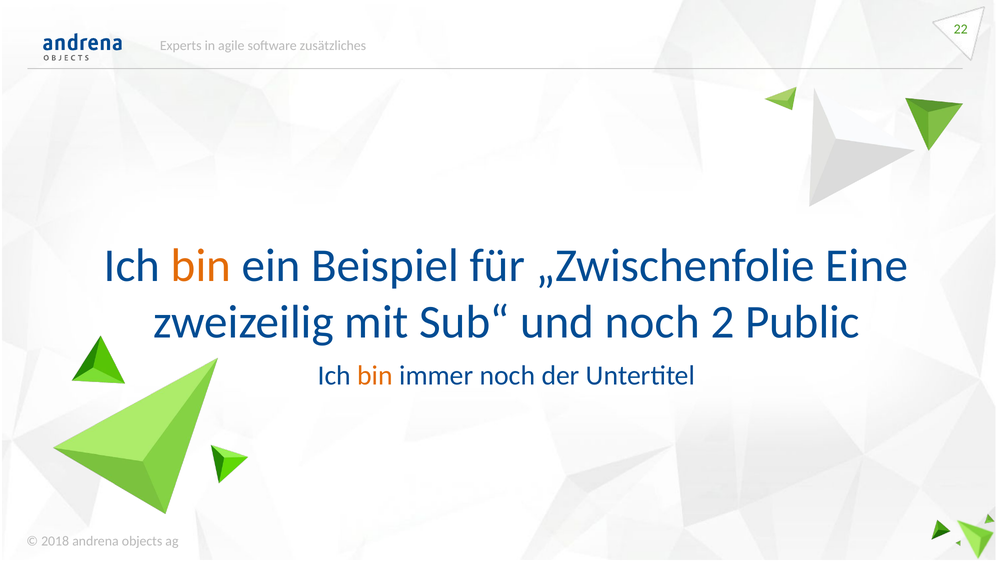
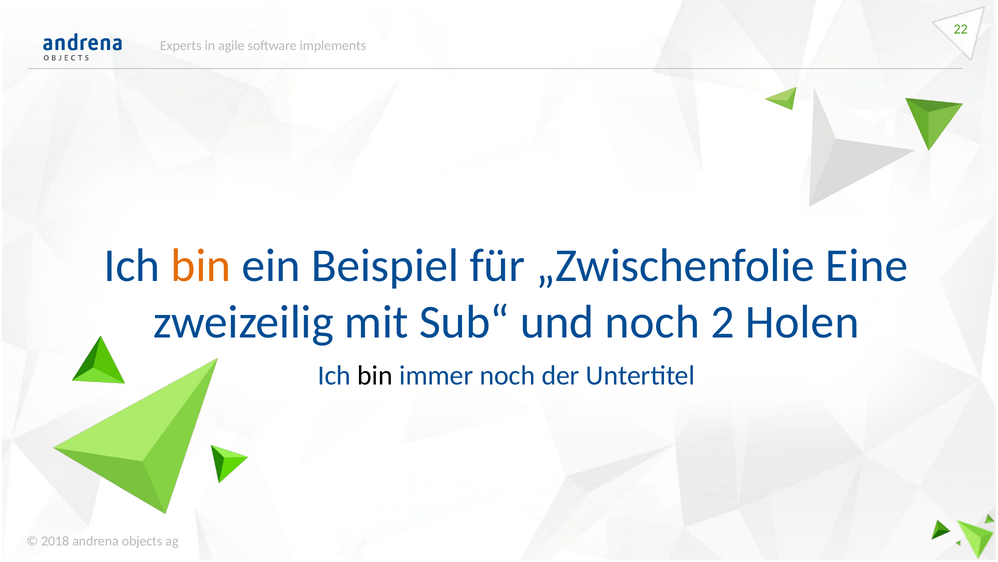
zusätzliches: zusätzliches -> implements (333, 45)
Public: Public -> Holen (802, 322)
bin colour: orange -> black (375, 375)
